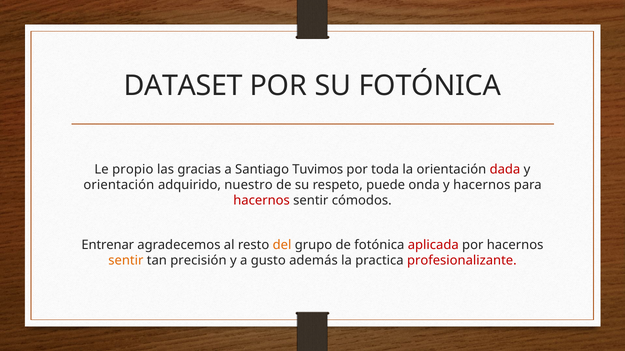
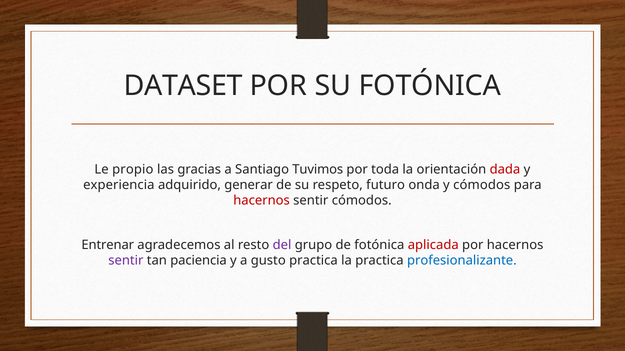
orientación: orientación -> experiencia (119, 185)
nuestro: nuestro -> generar (249, 185)
puede: puede -> futuro (386, 185)
y hacernos: hacernos -> cómodos (482, 185)
del colour: orange -> purple (282, 245)
sentir colour: orange -> purple (126, 261)
precisión: precisión -> paciencia (198, 261)
gusto además: además -> practica (313, 261)
profesionalizante colour: red -> blue (462, 261)
